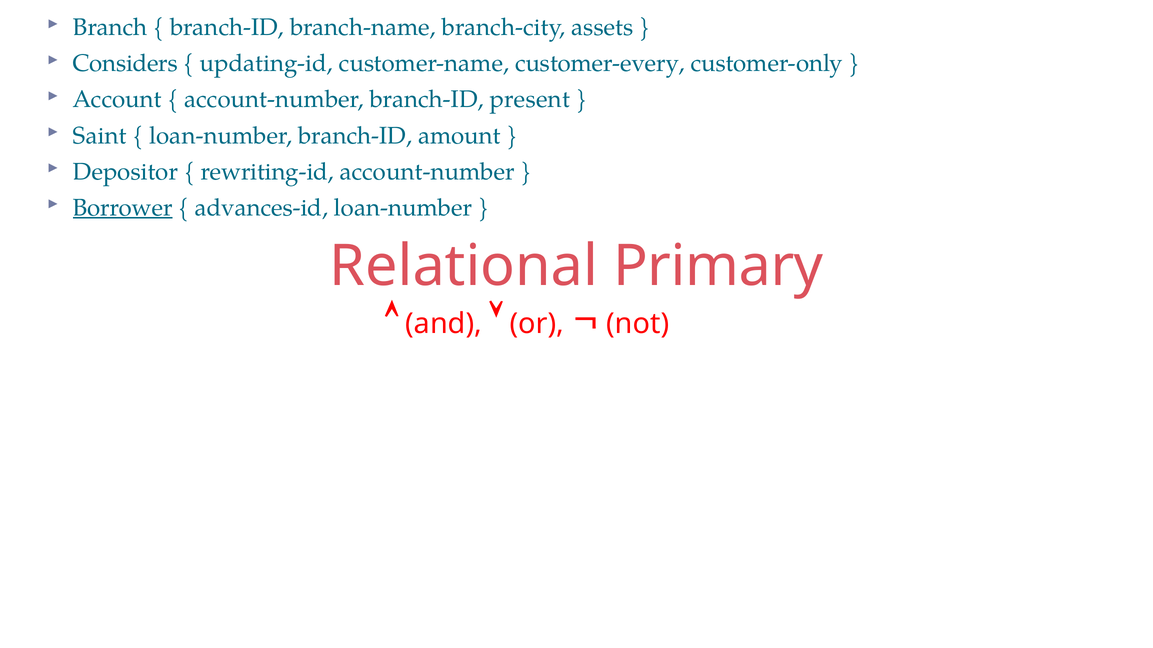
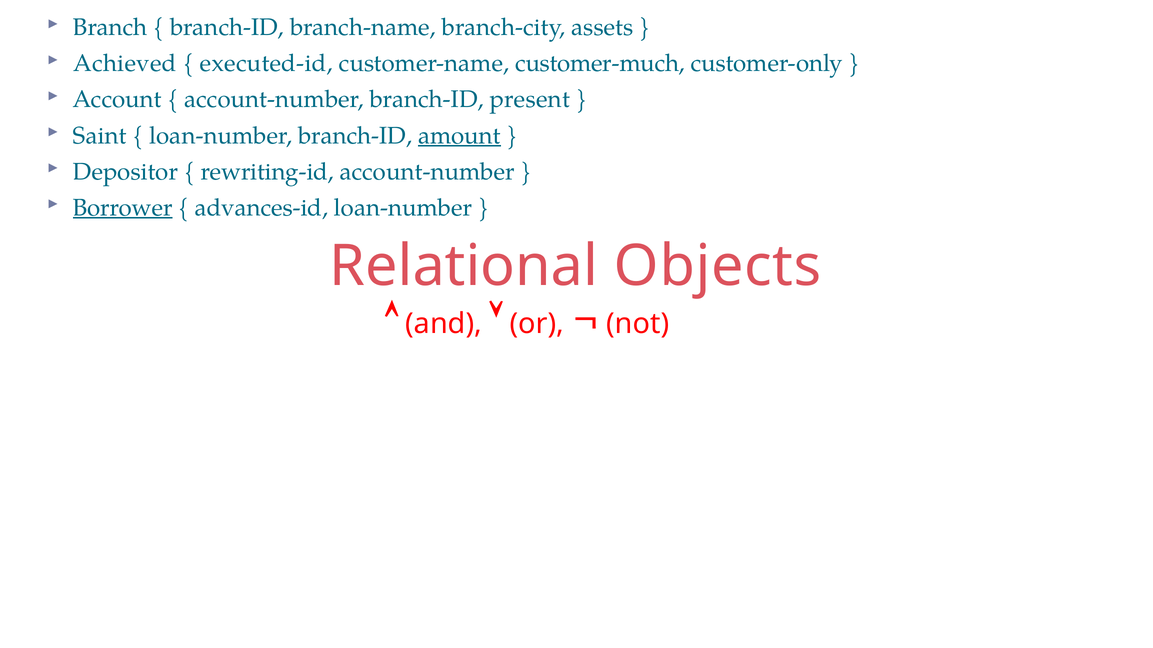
Considers: Considers -> Achieved (125, 64)
updating-id: updating-id -> executed-id (266, 64)
customer-every: customer-every -> customer-much (600, 64)
amount underline: none -> present (459, 136)
Primary: Primary -> Objects (718, 266)
